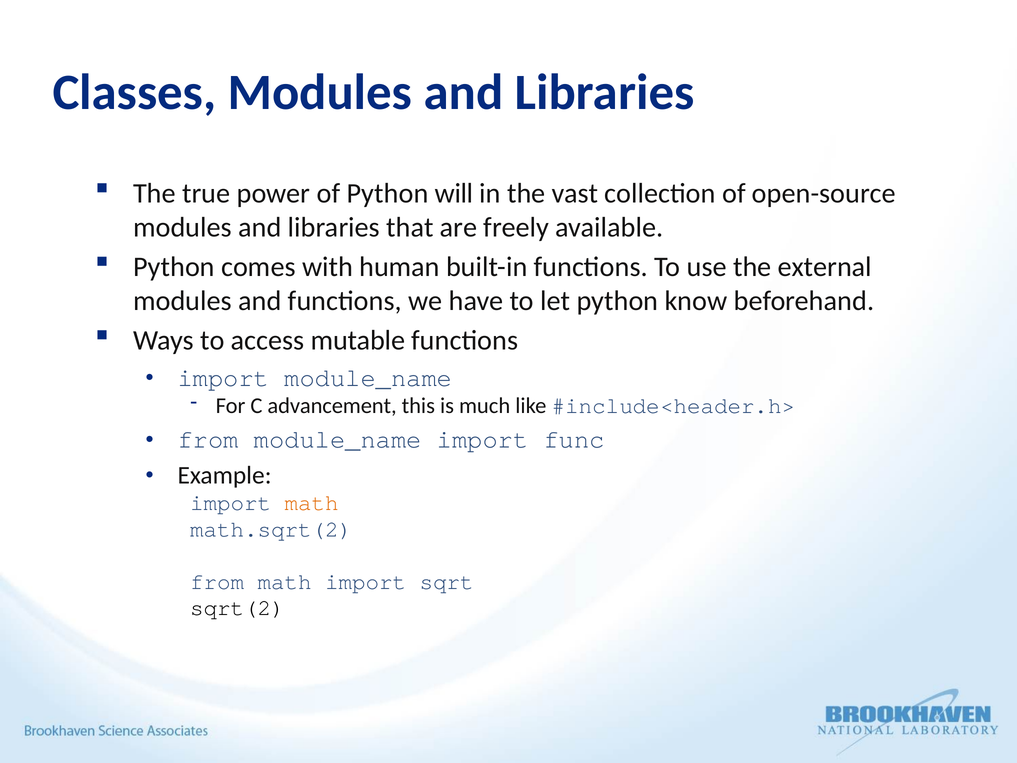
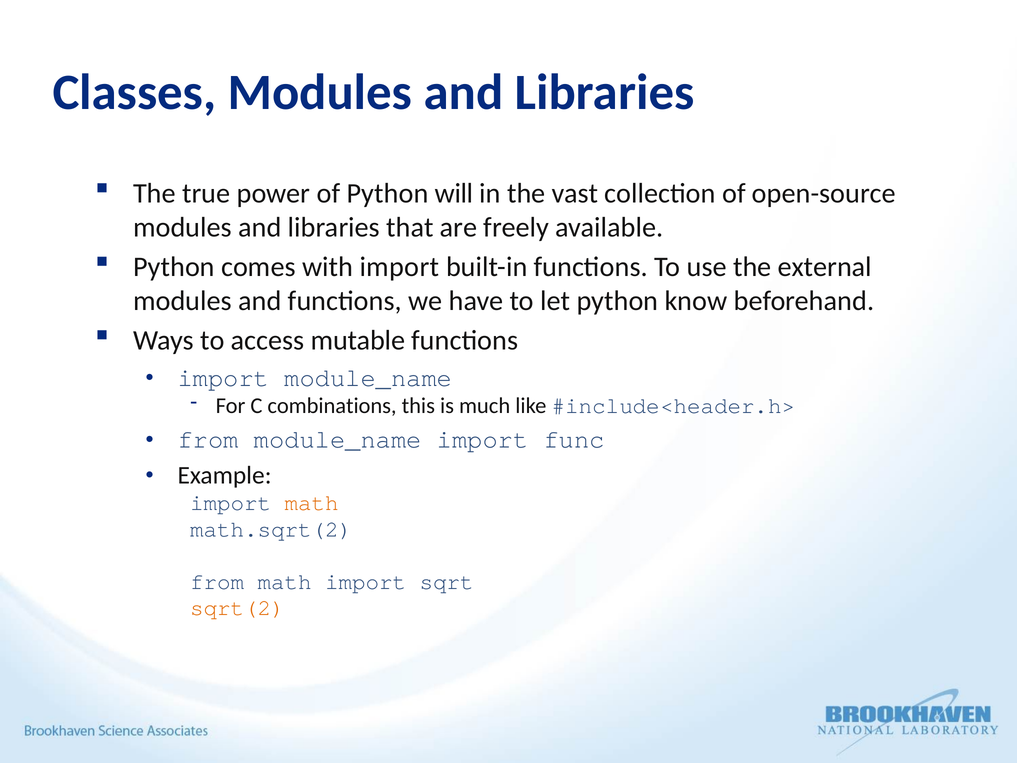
with human: human -> import (399, 267)
advancement: advancement -> combinations (332, 405)
sqrt(2 colour: black -> orange (238, 608)
